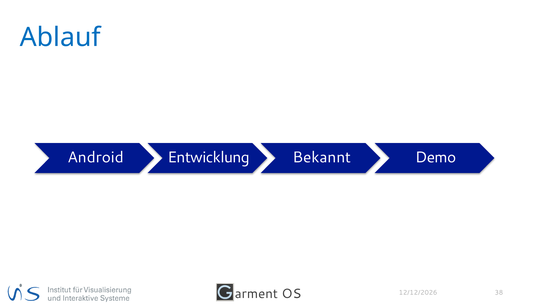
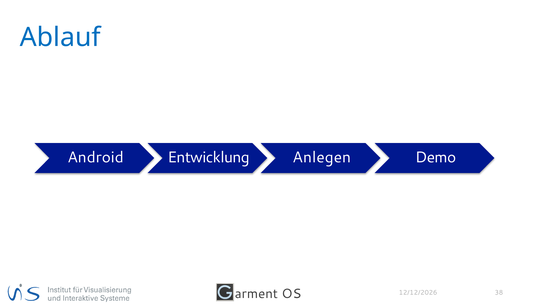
Bekannt: Bekannt -> Anlegen (322, 157)
